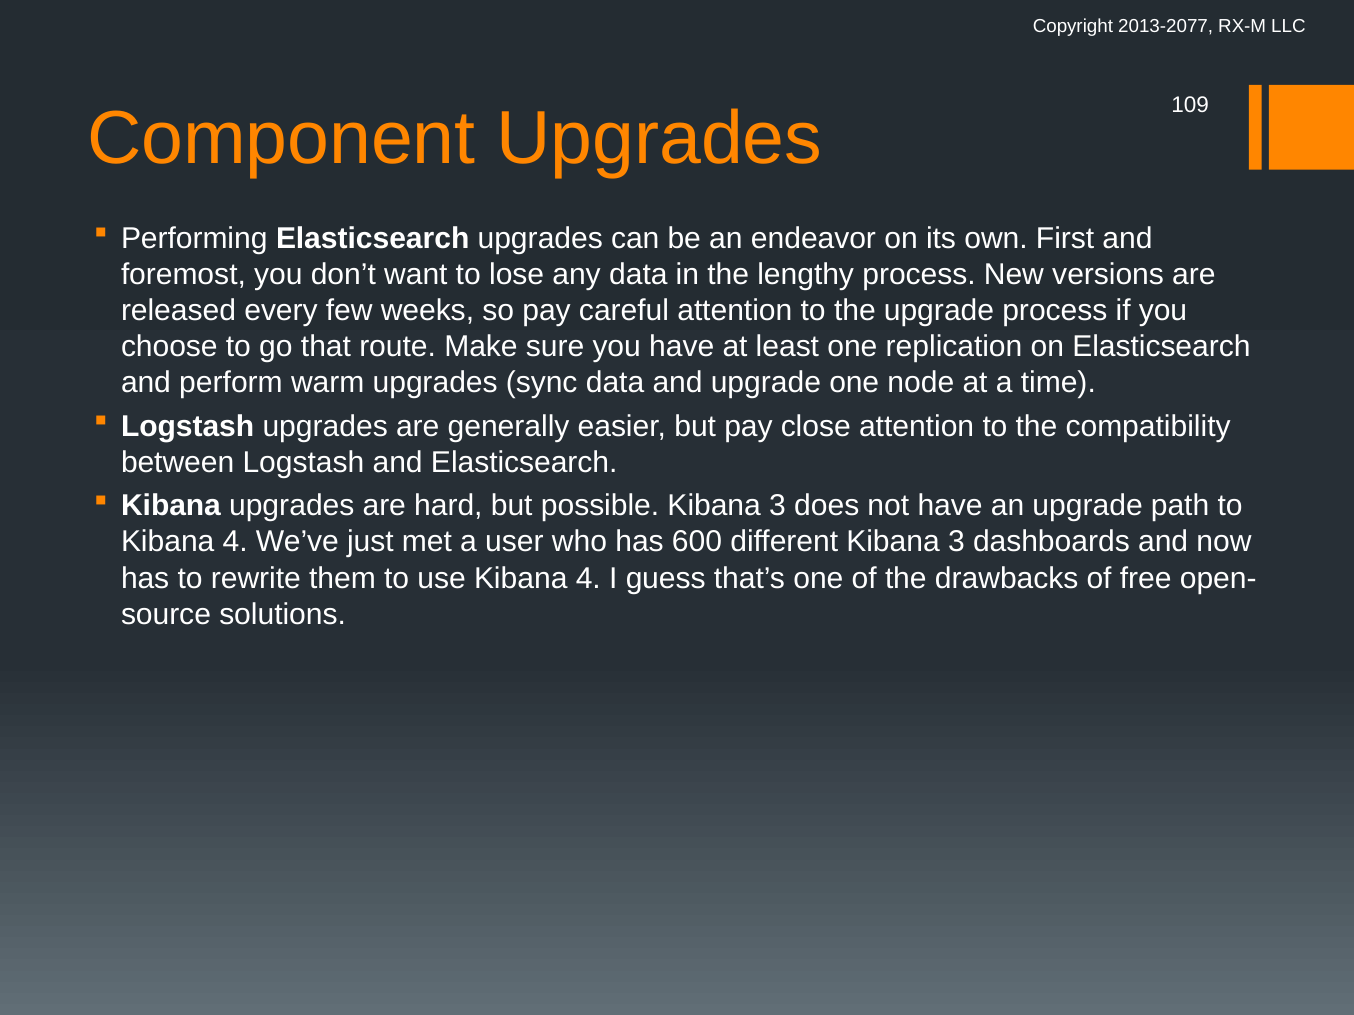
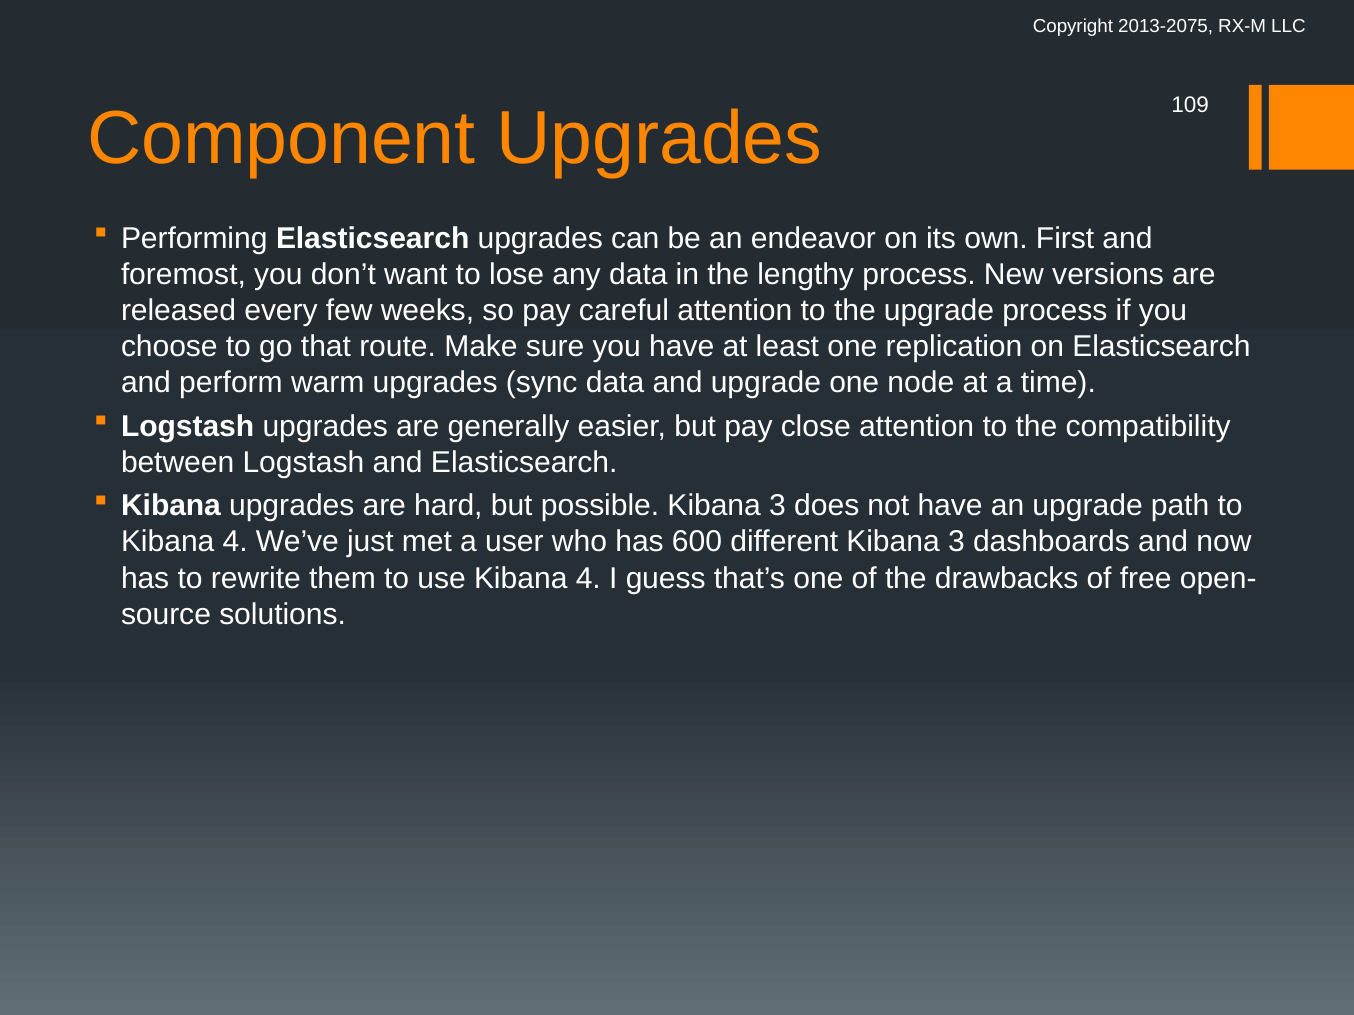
2013-2077: 2013-2077 -> 2013-2075 (1166, 27)
